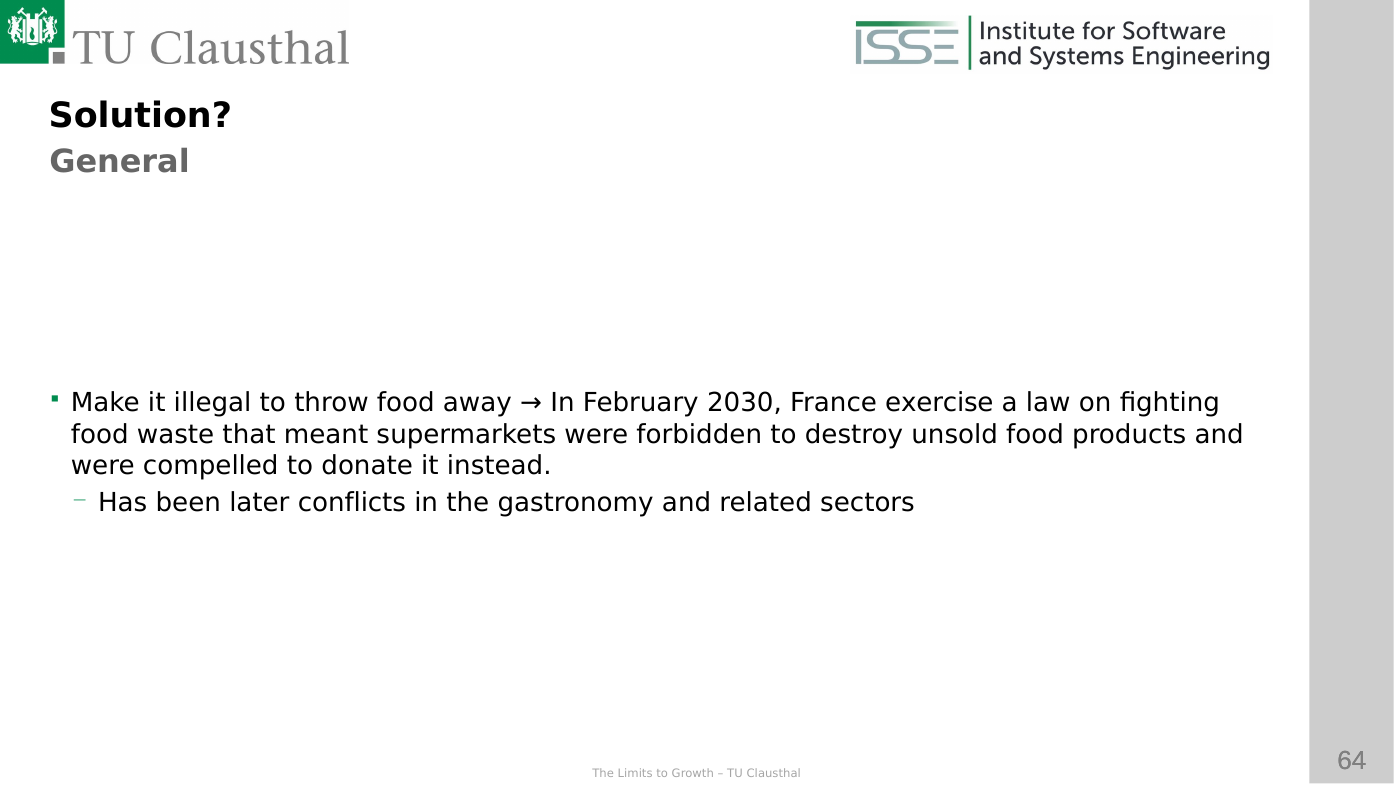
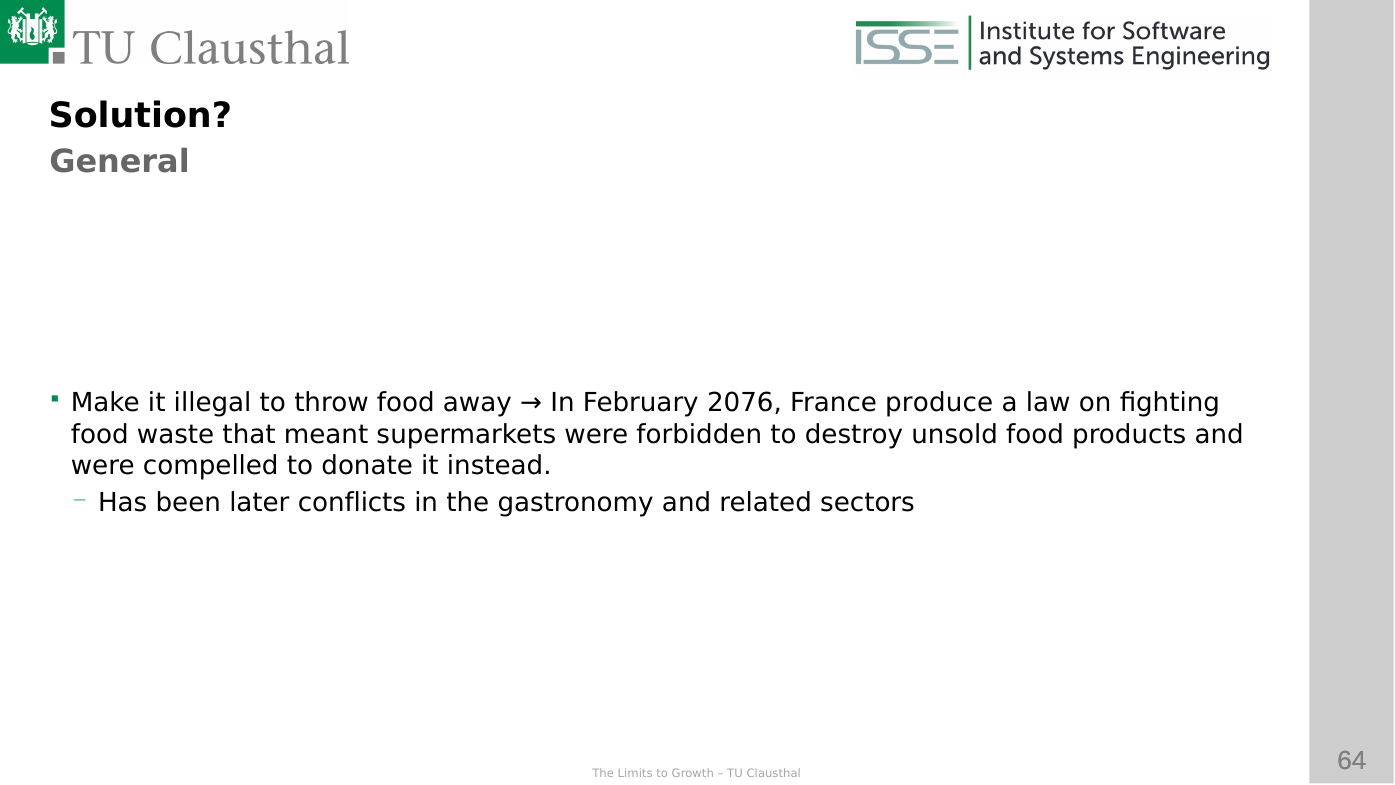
2030: 2030 -> 2076 (744, 403)
exercise: exercise -> produce (939, 403)
